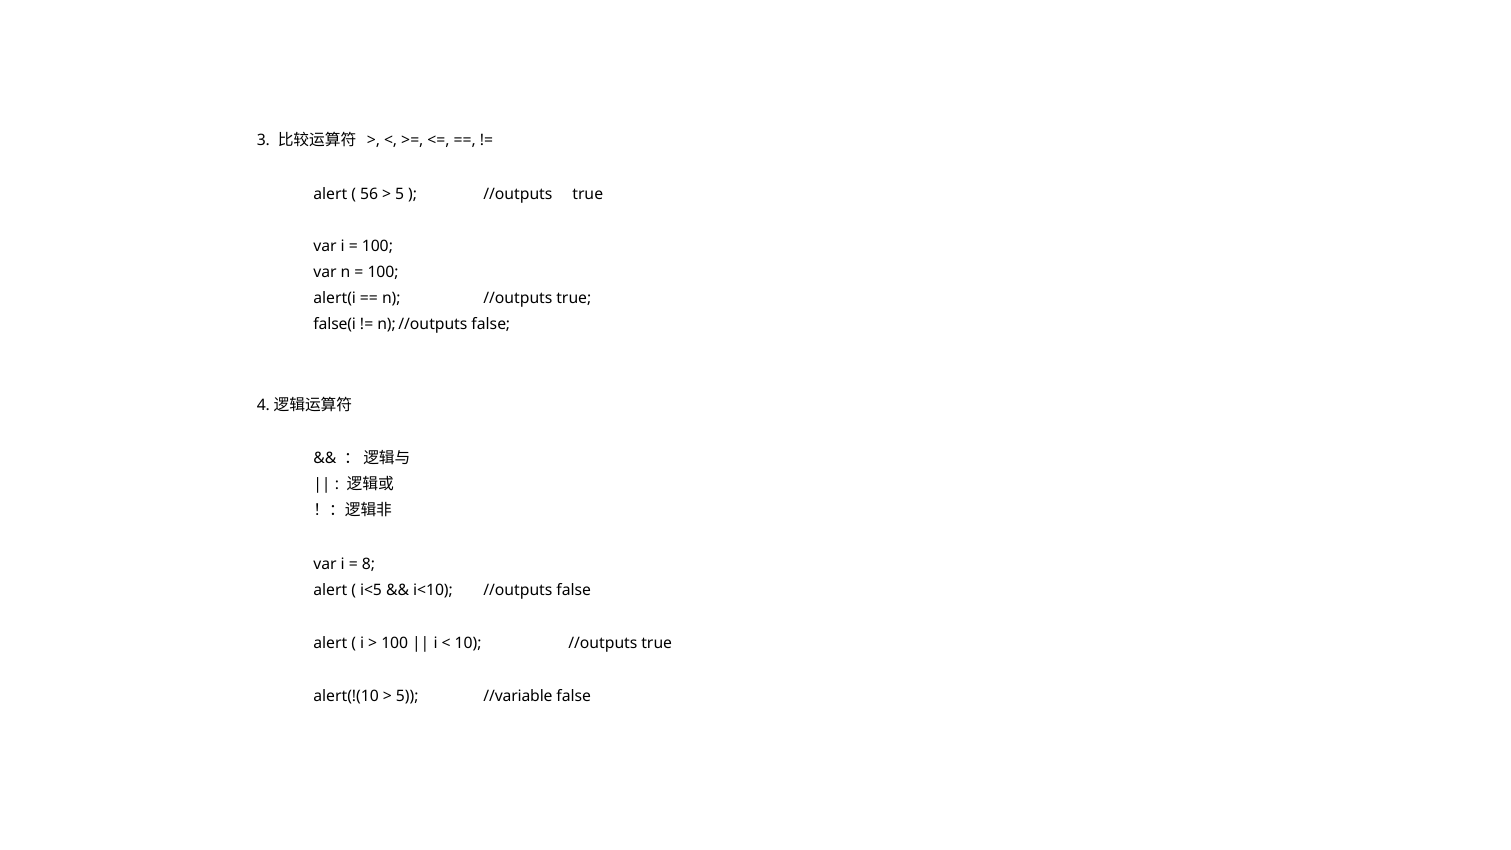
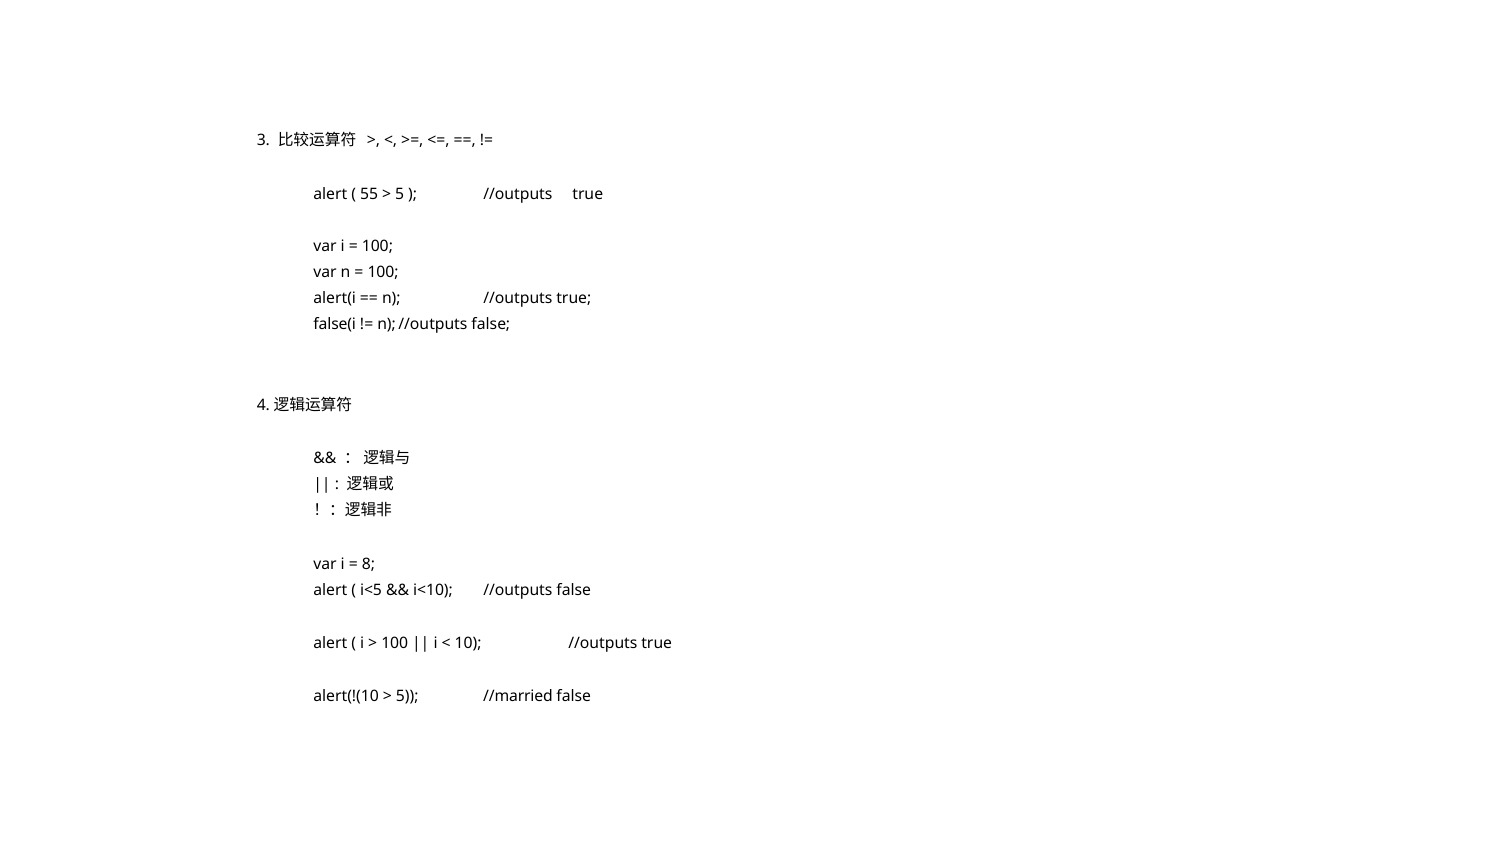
56: 56 -> 55 (369, 194)
//variable: //variable -> //married (518, 697)
